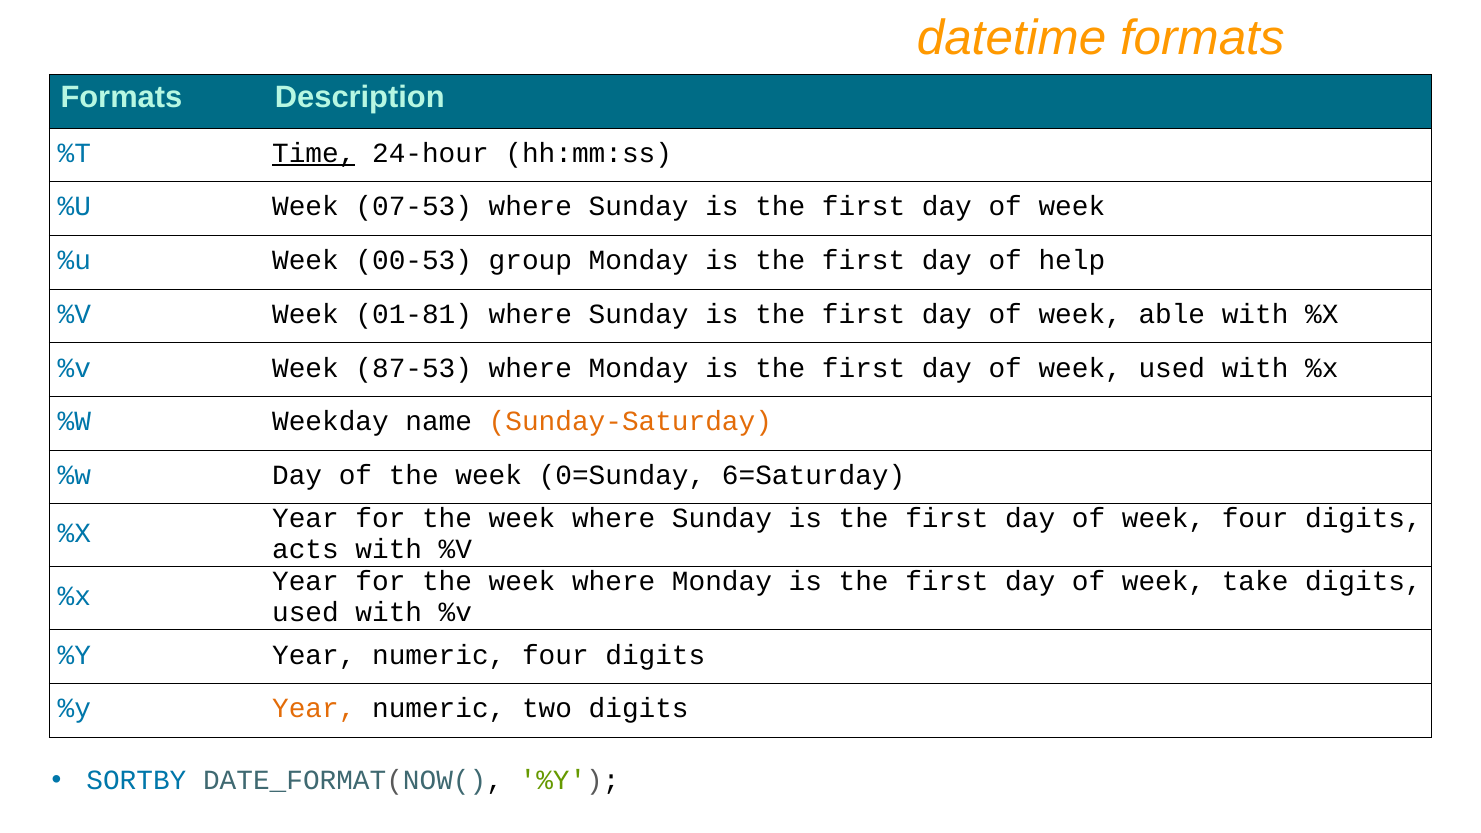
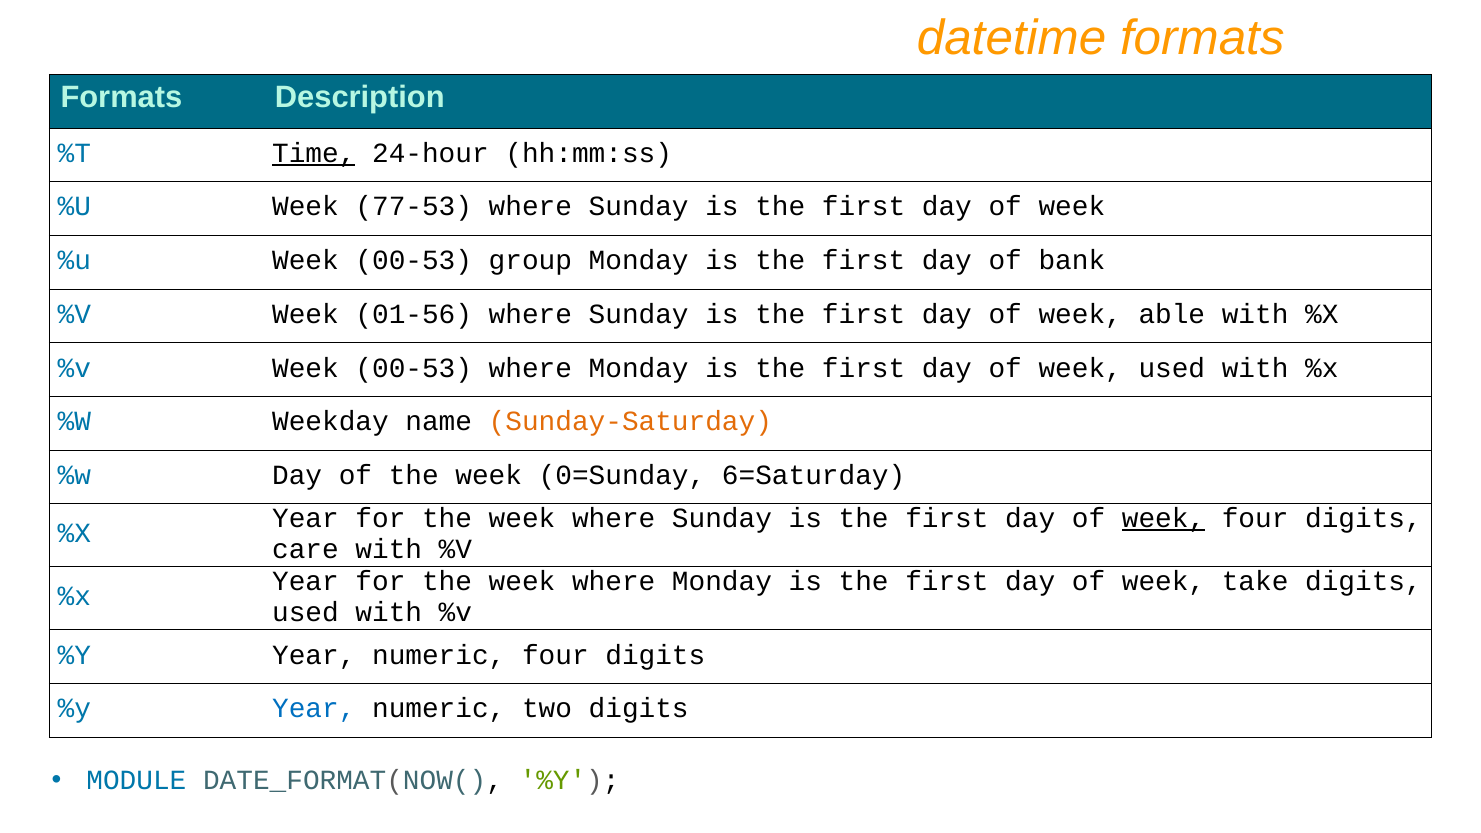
07-53: 07-53 -> 77-53 (414, 207)
help: help -> bank (1072, 261)
01-81: 01-81 -> 01-56 (414, 314)
%v Week 87-53: 87-53 -> 00-53 (414, 368)
week underline: none -> present (1163, 518)
acts: acts -> care (305, 549)
Year colour: orange -> blue (314, 709)
SORTBY: SORTBY -> MODULE (136, 781)
